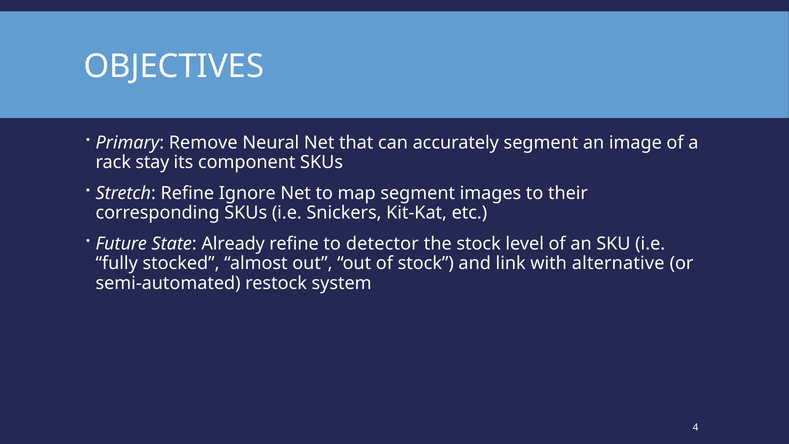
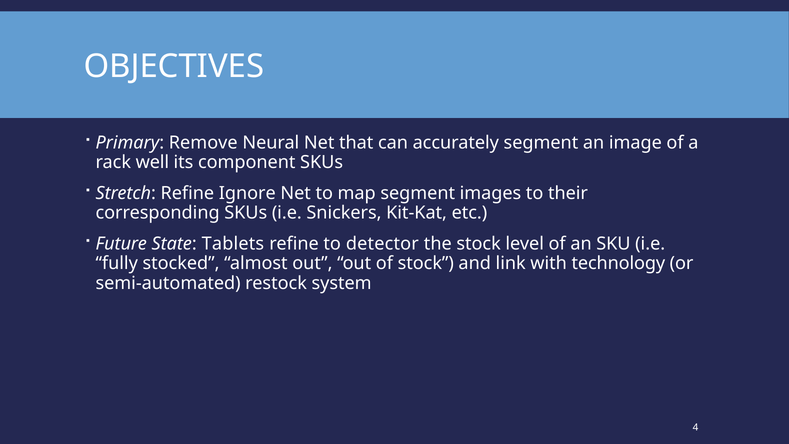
stay: stay -> well (152, 162)
Already: Already -> Tablets (233, 244)
alternative: alternative -> technology (618, 263)
